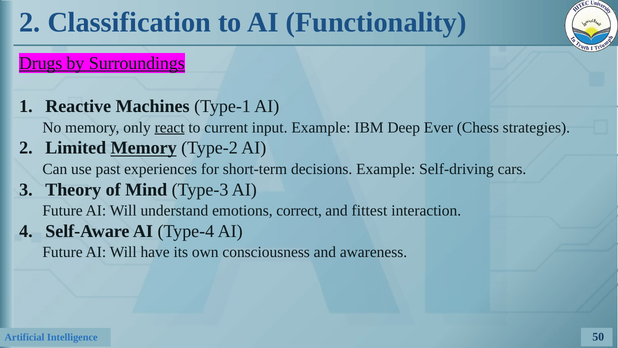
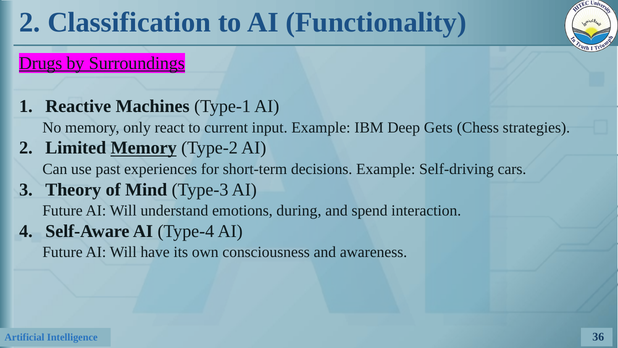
react underline: present -> none (170, 127)
Ever: Ever -> Gets (438, 127)
correct: correct -> during (299, 210)
fittest: fittest -> spend (369, 210)
50: 50 -> 36 (598, 337)
